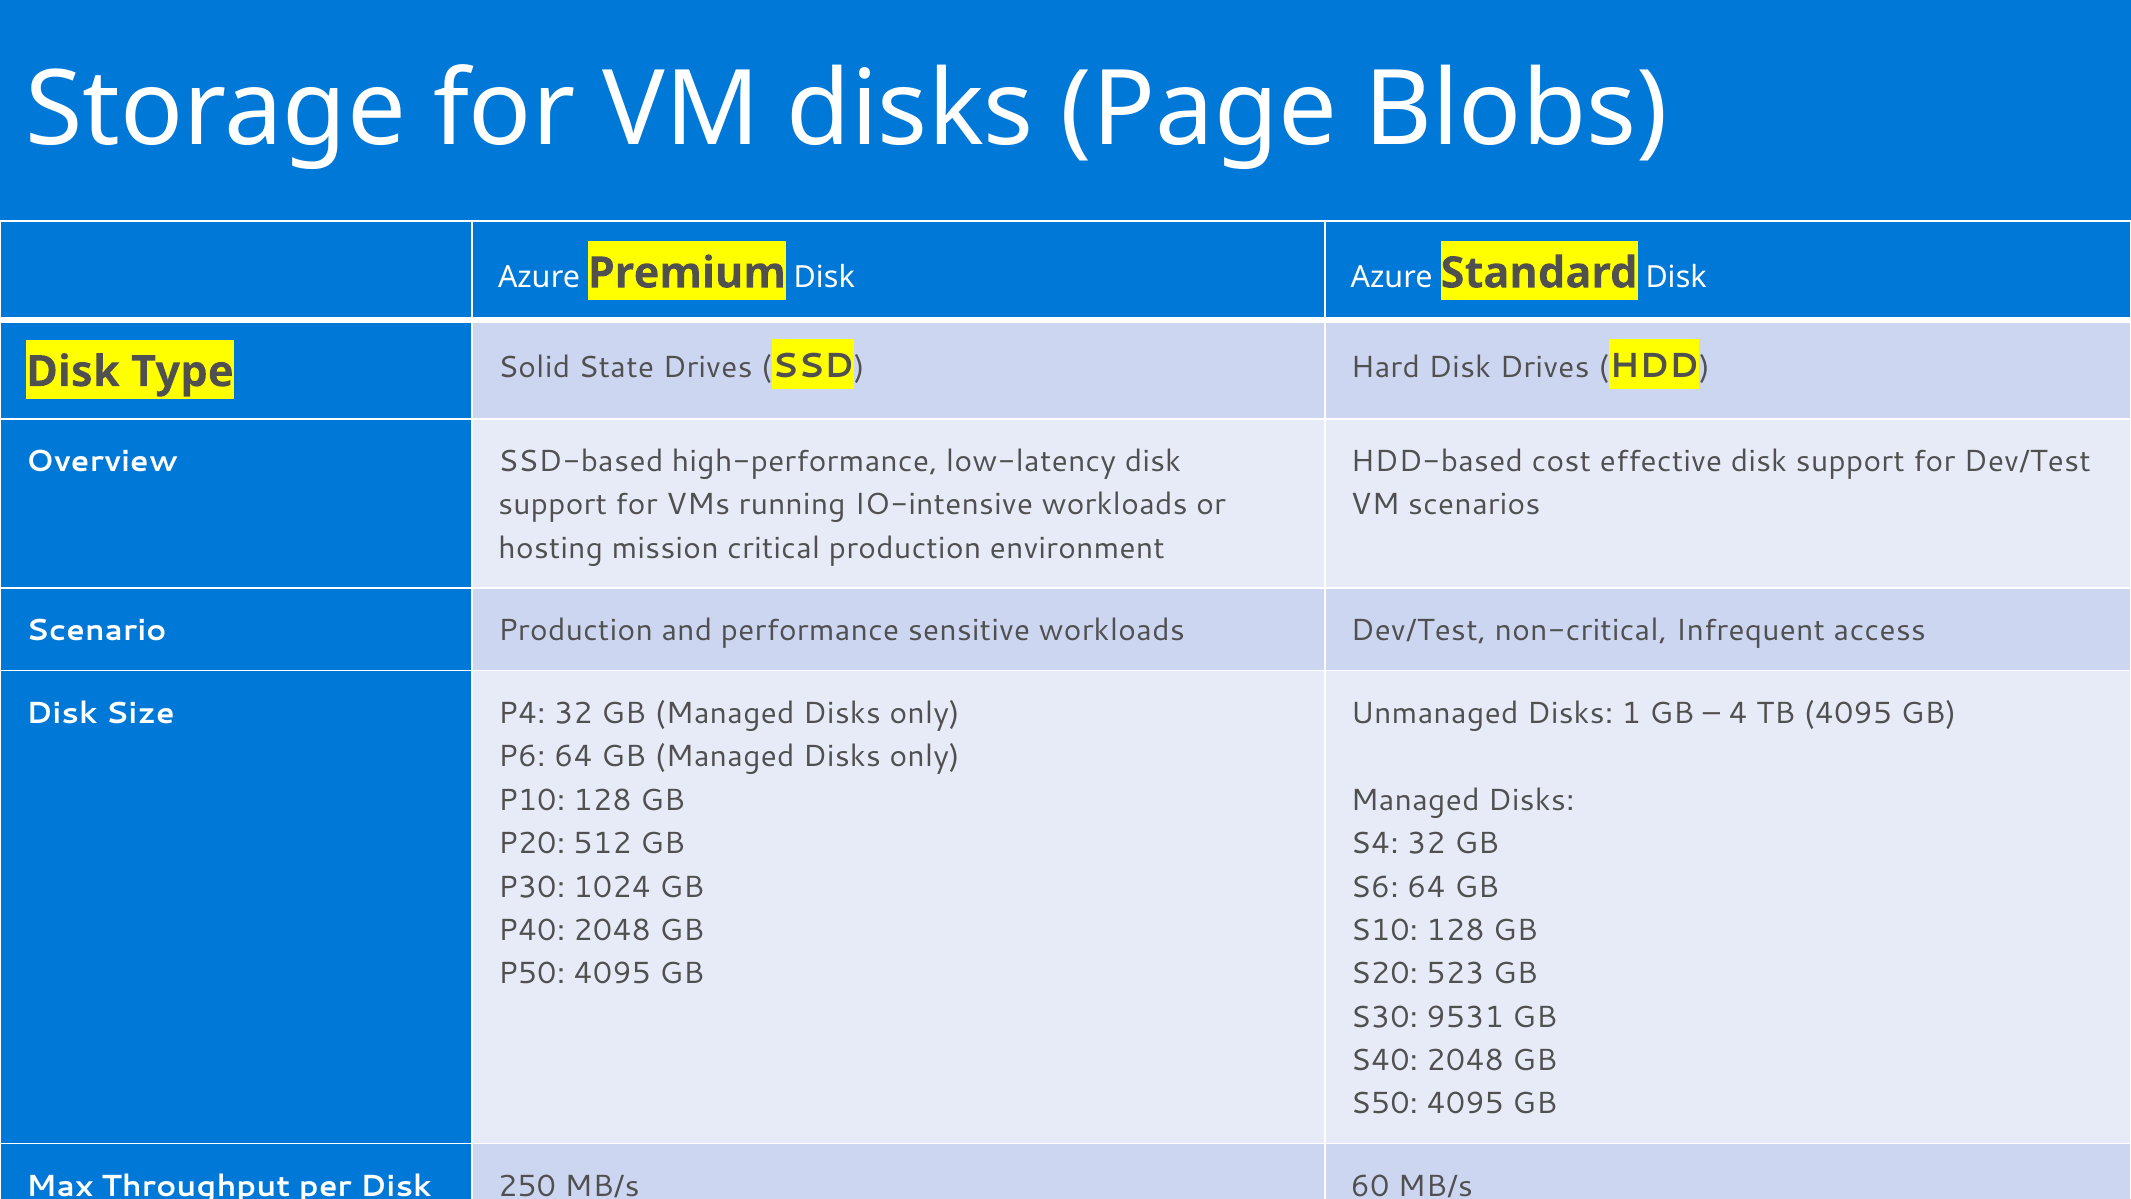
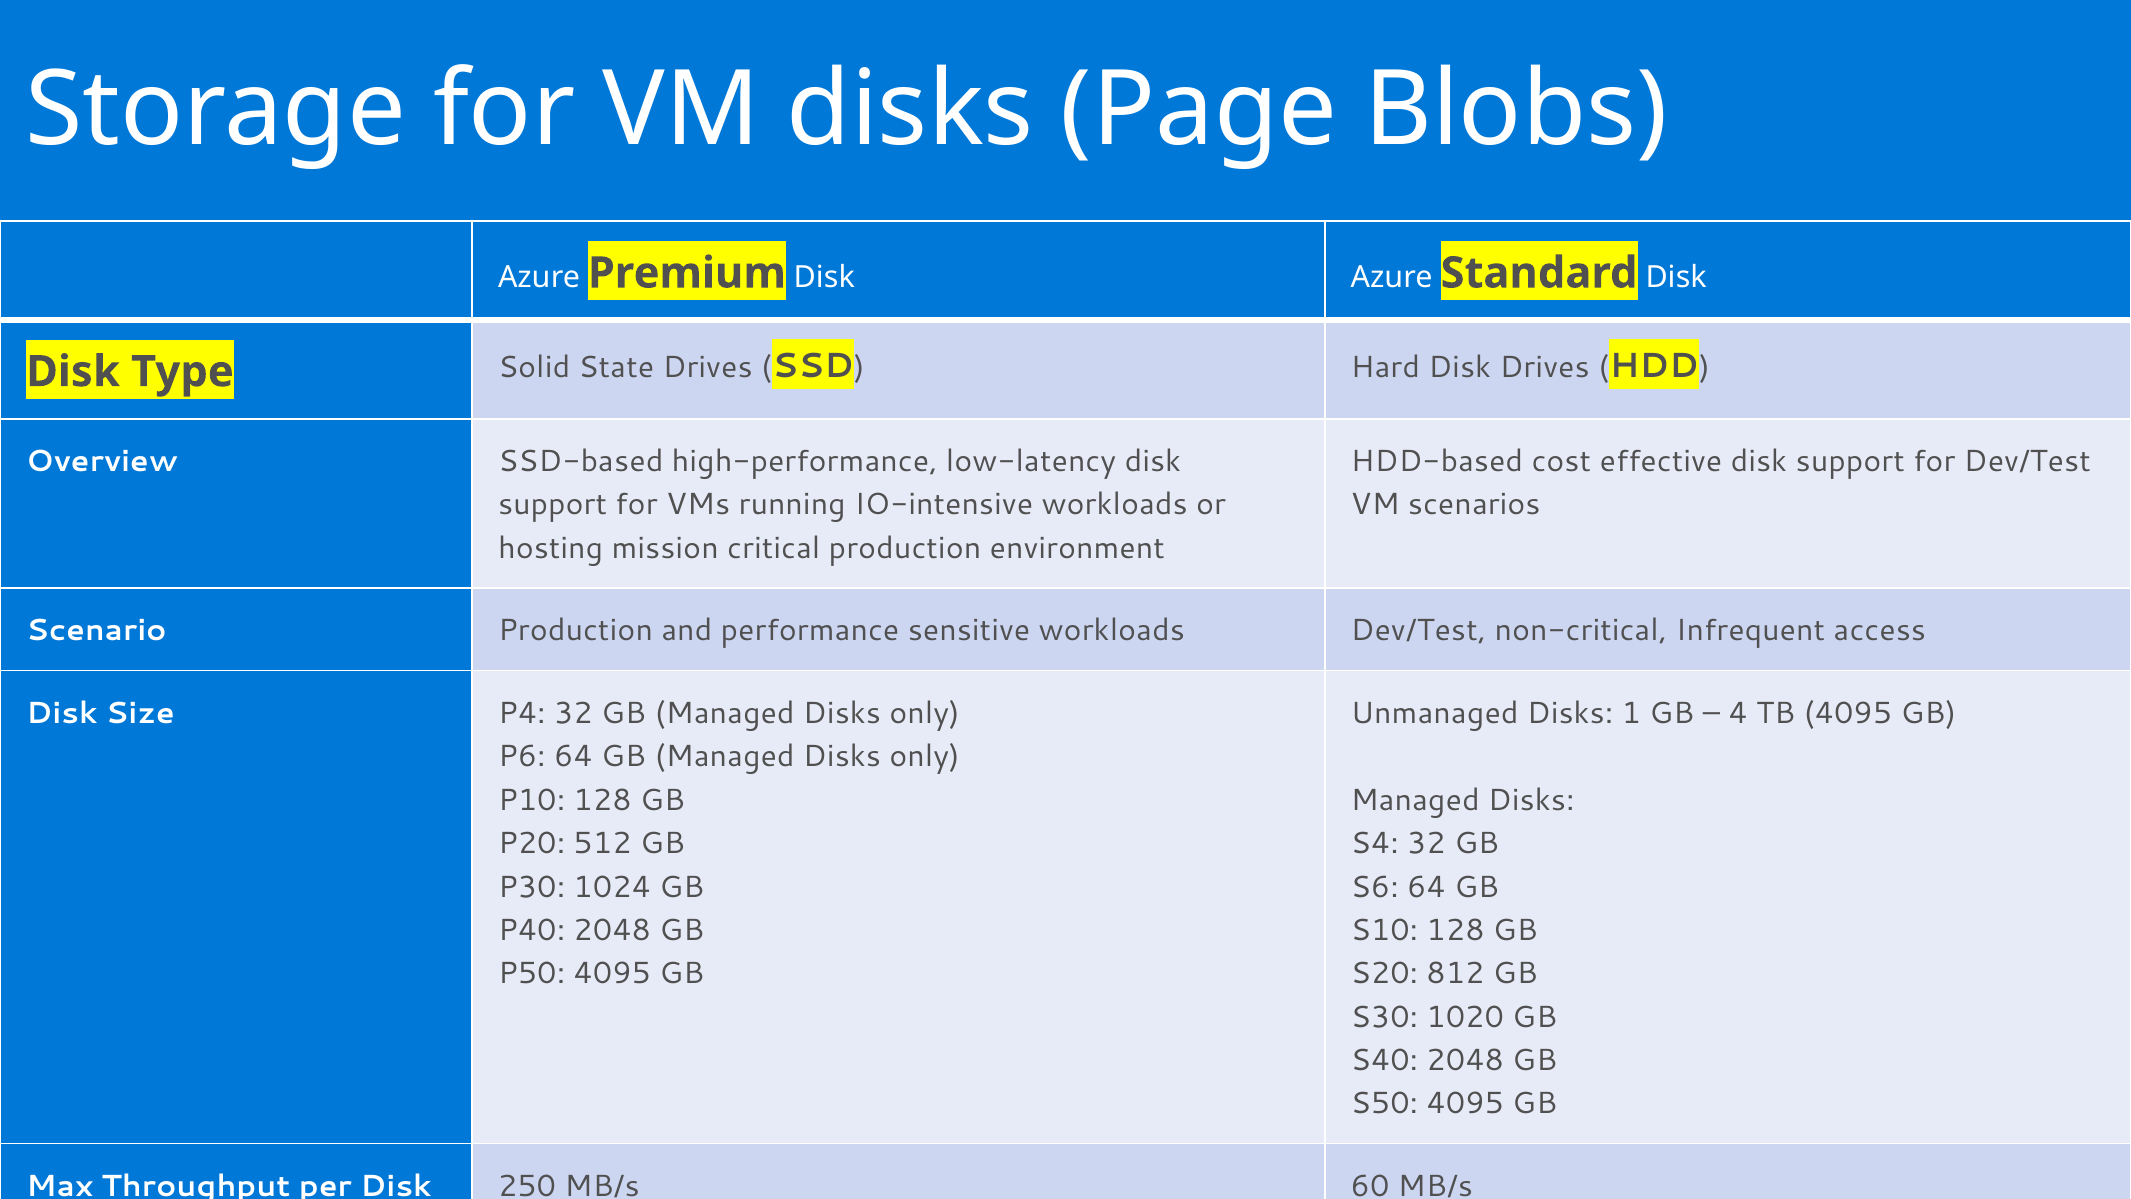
523: 523 -> 812 (1455, 973)
9531: 9531 -> 1020 (1465, 1017)
